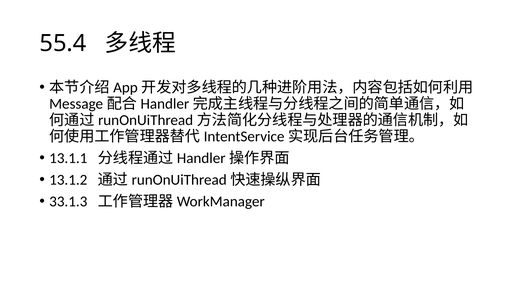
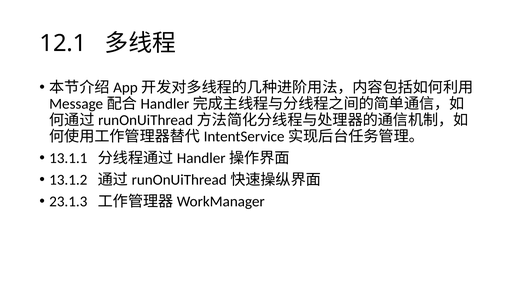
55.4: 55.4 -> 12.1 (63, 44)
33.1.3: 33.1.3 -> 23.1.3 (68, 202)
